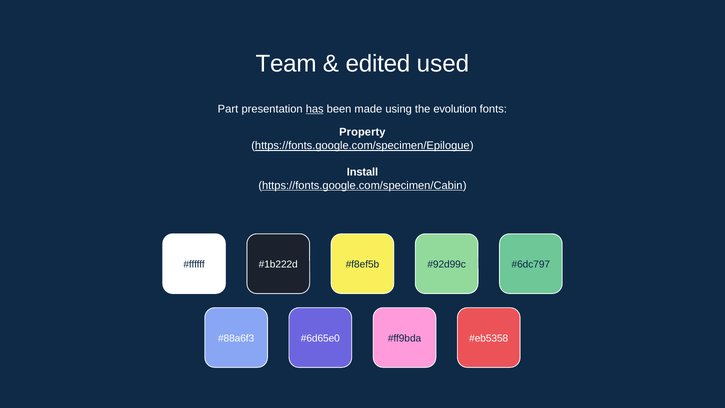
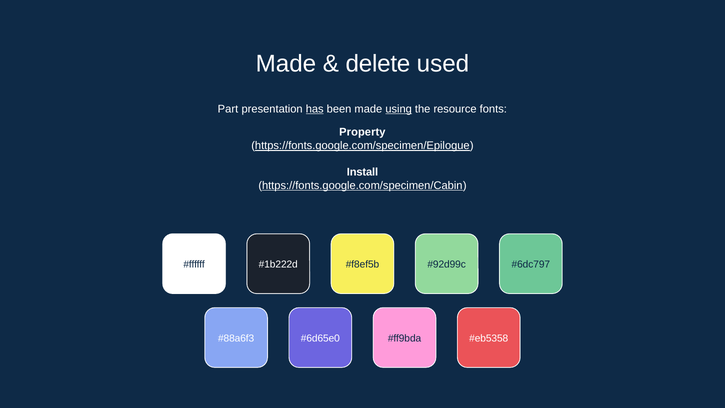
Team: Team -> Made (286, 64)
edited: edited -> delete (378, 64)
using underline: none -> present (399, 109)
evolution: evolution -> resource (455, 109)
